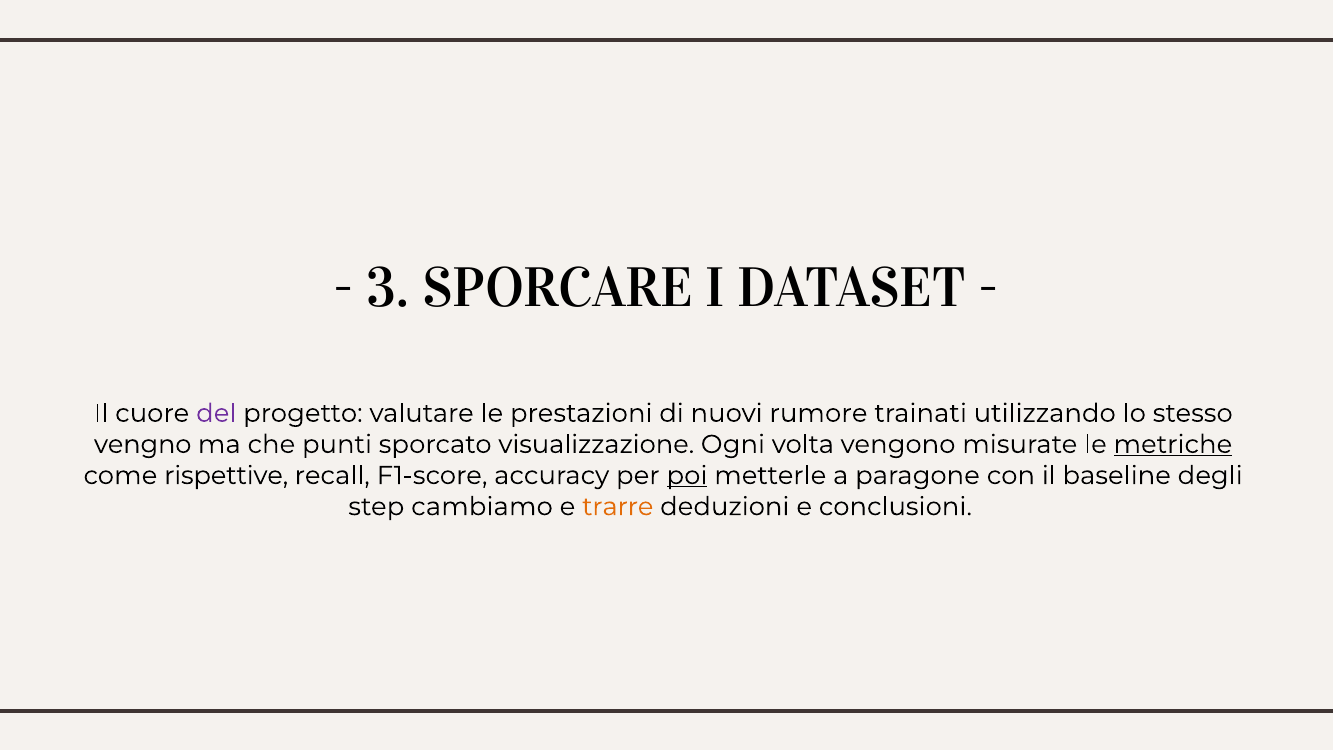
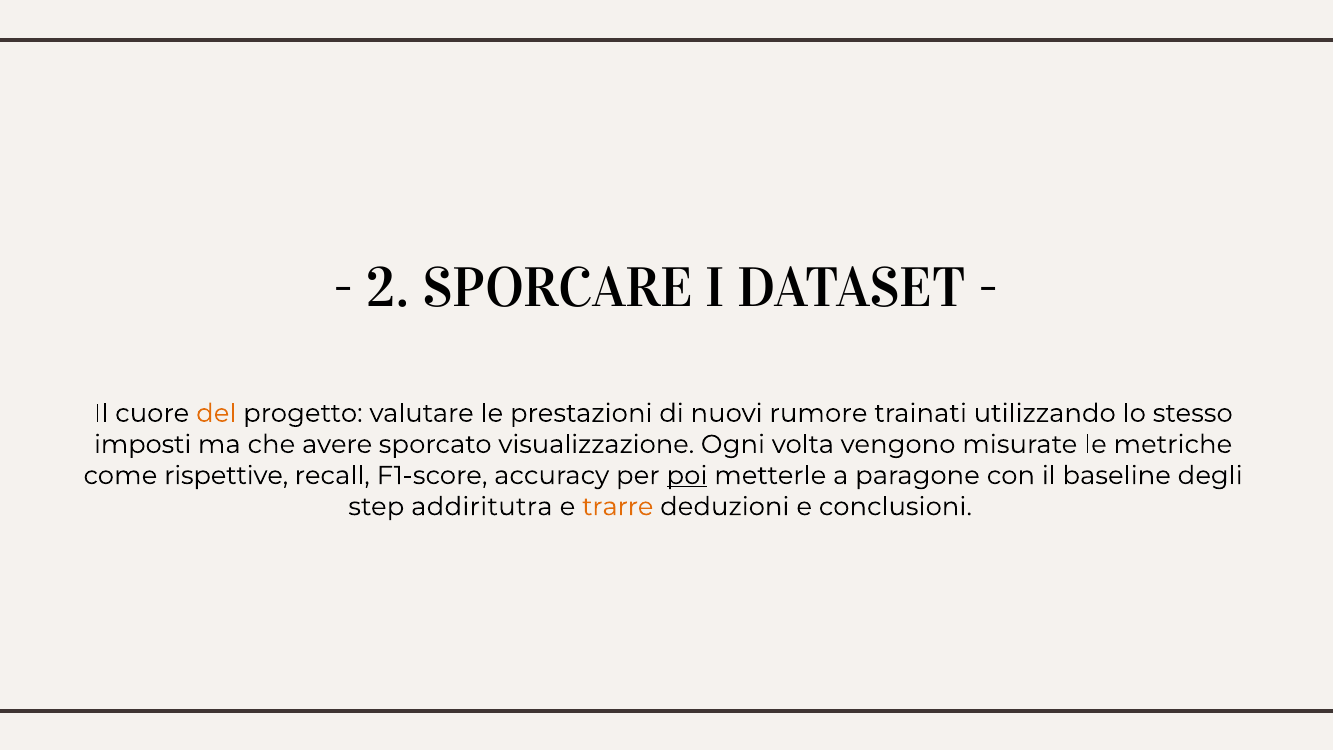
3: 3 -> 2 (388, 288)
del colour: purple -> orange (216, 413)
vengno: vengno -> imposti (143, 444)
punti: punti -> avere (337, 444)
metriche underline: present -> none (1173, 444)
cambiamo: cambiamo -> addiritutra (482, 507)
